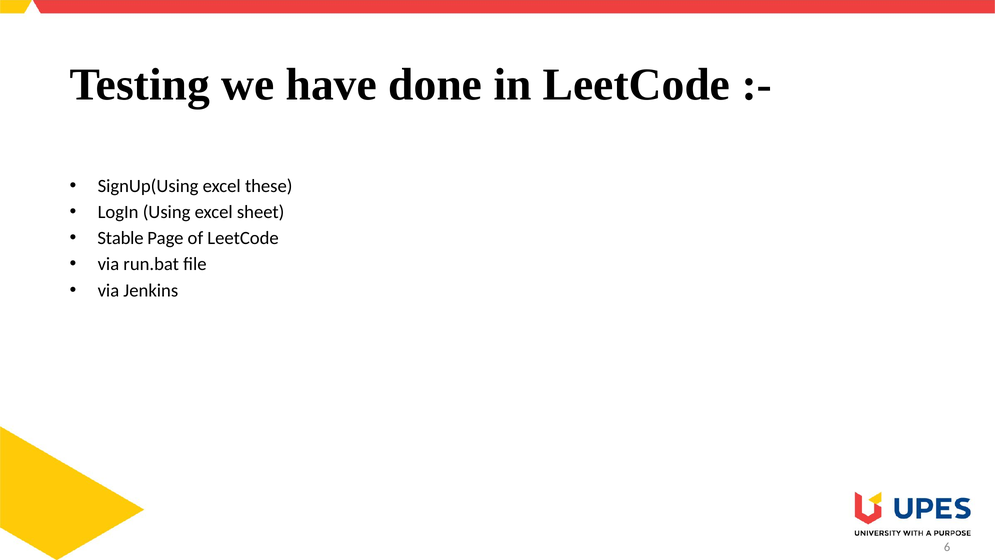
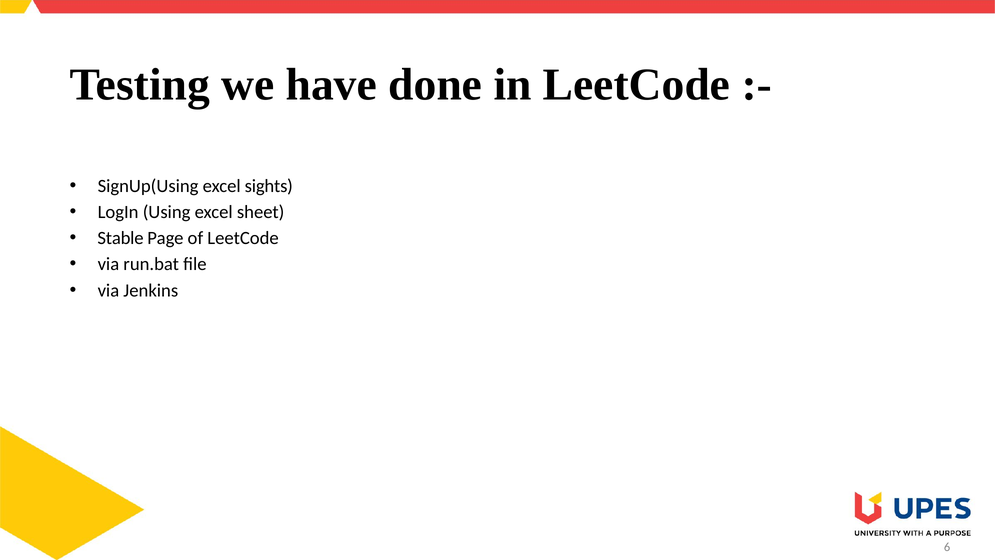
these: these -> sights (269, 186)
